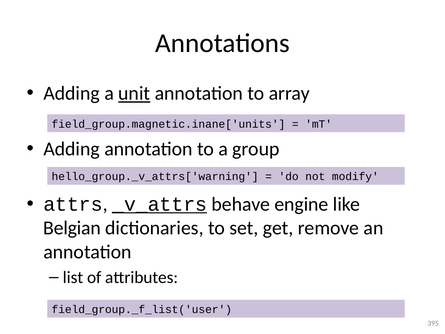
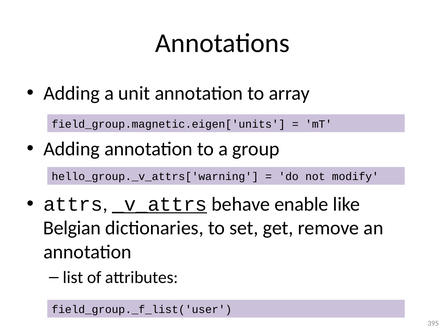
unit underline: present -> none (134, 93)
field_group.magnetic.inane['units: field_group.magnetic.inane['units -> field_group.magnetic.eigen['units (168, 124)
engine: engine -> enable (301, 204)
